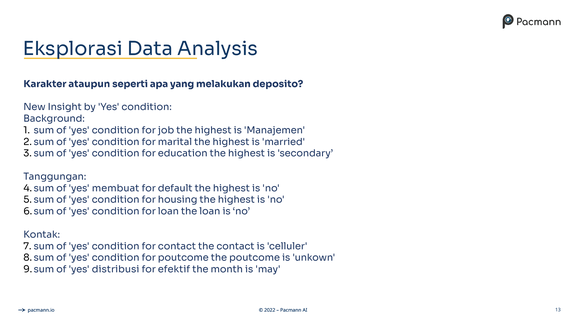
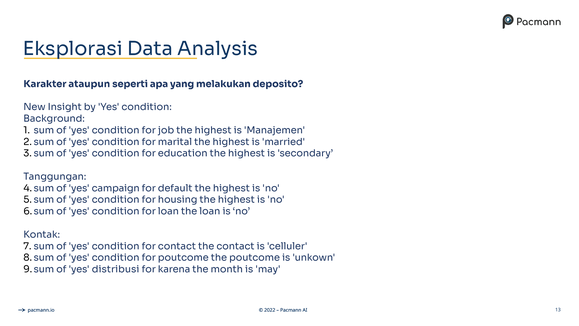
membuat: membuat -> campaign (116, 188)
efektif: efektif -> karena (174, 269)
